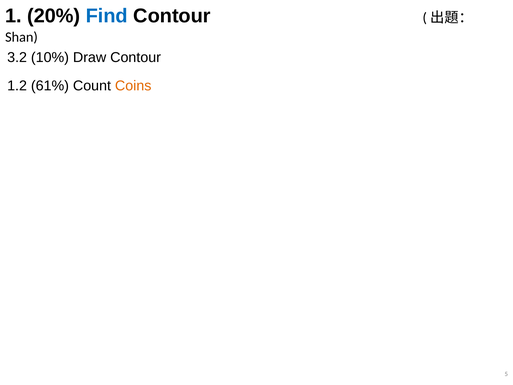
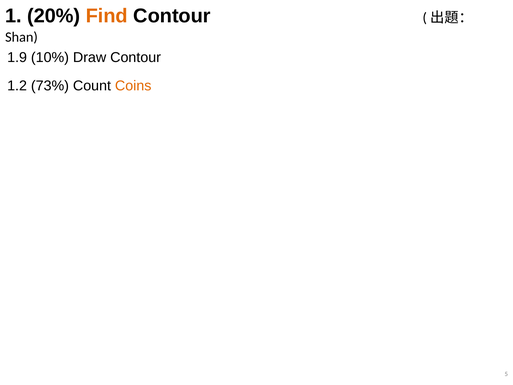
Find colour: blue -> orange (107, 16)
3.2: 3.2 -> 1.9 (17, 57)
61%: 61% -> 73% (50, 86)
